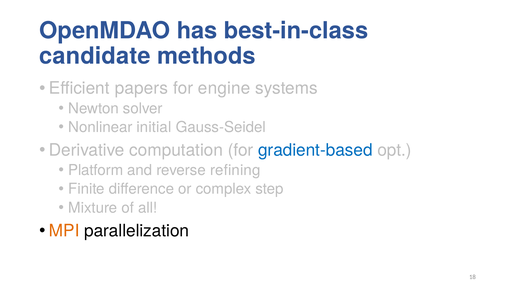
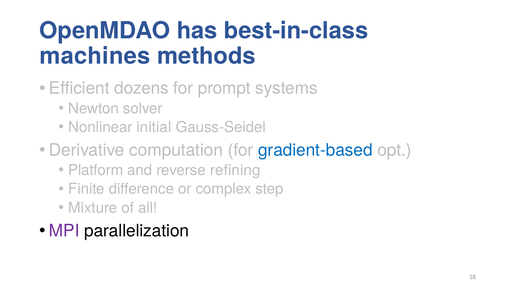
candidate: candidate -> machines (95, 56)
papers: papers -> dozens (142, 88)
engine: engine -> prompt (224, 88)
MPI colour: orange -> purple (64, 230)
